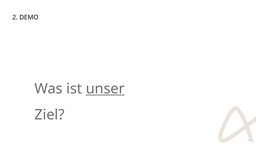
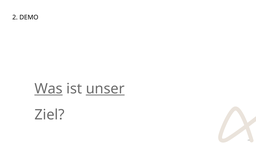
Was underline: none -> present (49, 89)
